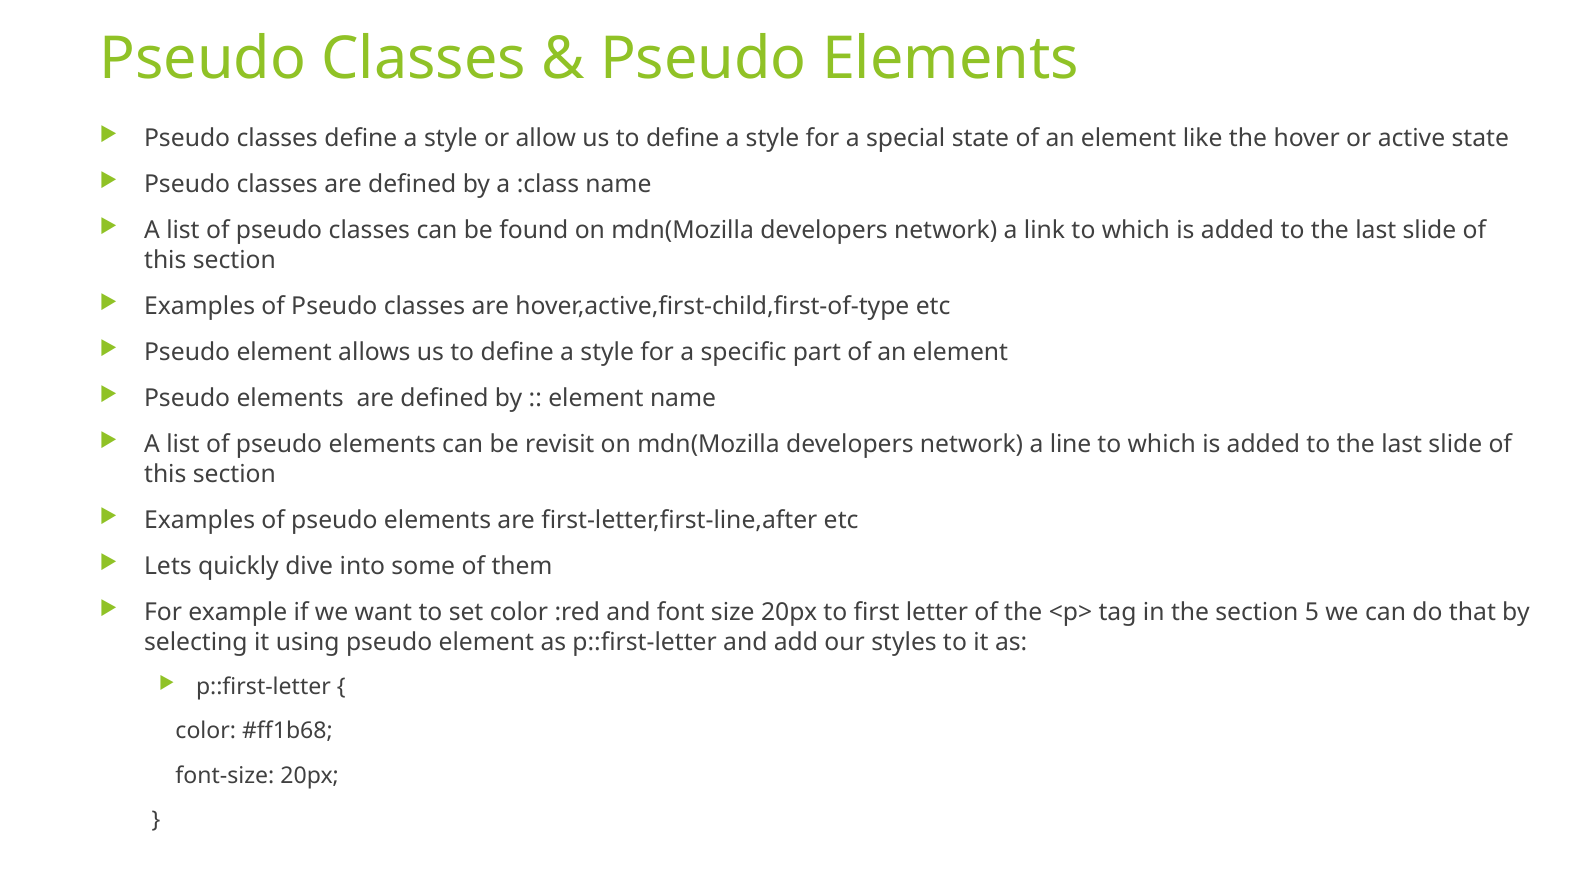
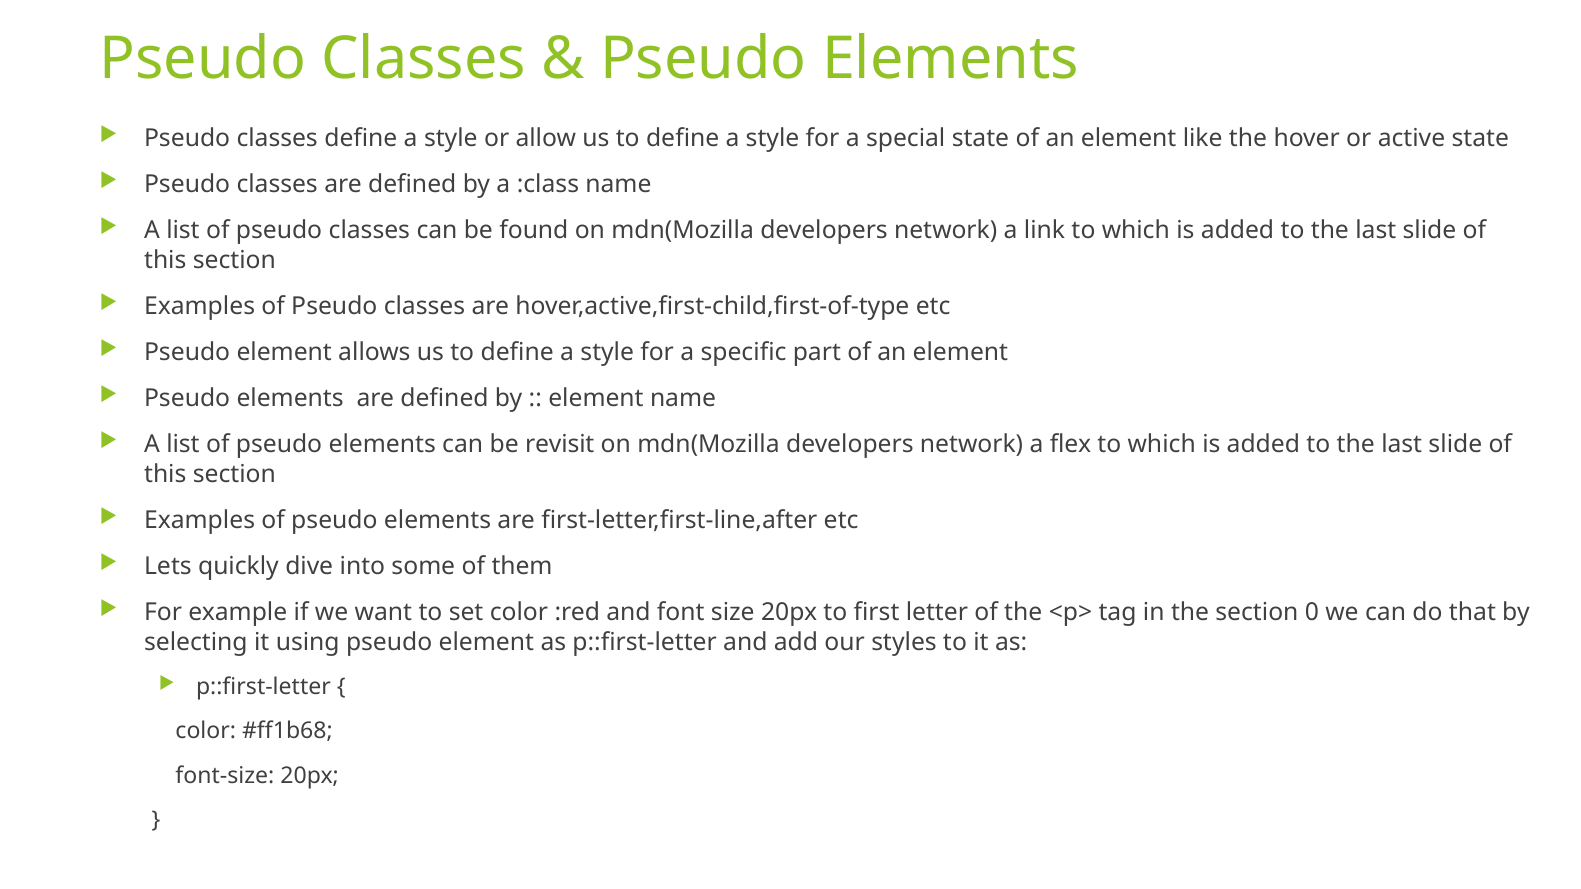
line: line -> flex (1071, 445)
5: 5 -> 0 (1312, 613)
